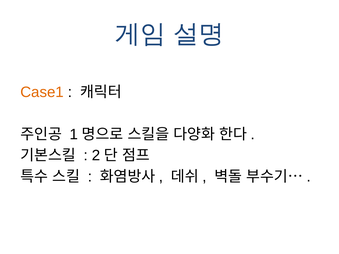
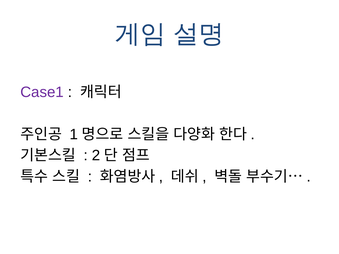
Case1 colour: orange -> purple (42, 92)
